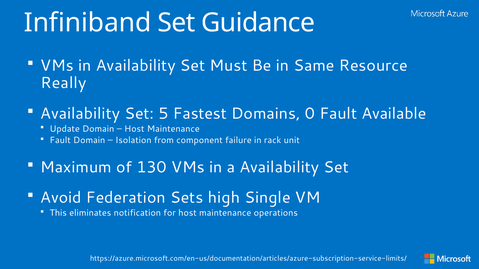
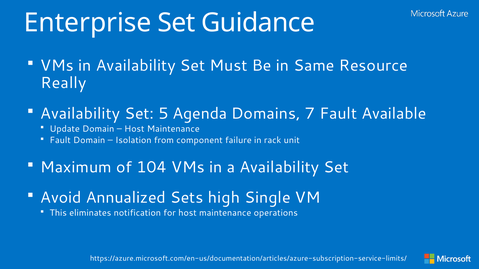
Infiniband: Infiniband -> Enterprise (88, 23)
Fastest: Fastest -> Agenda (200, 114)
0: 0 -> 7 (310, 114)
130: 130 -> 104 (152, 167)
Federation: Federation -> Annualized (126, 198)
